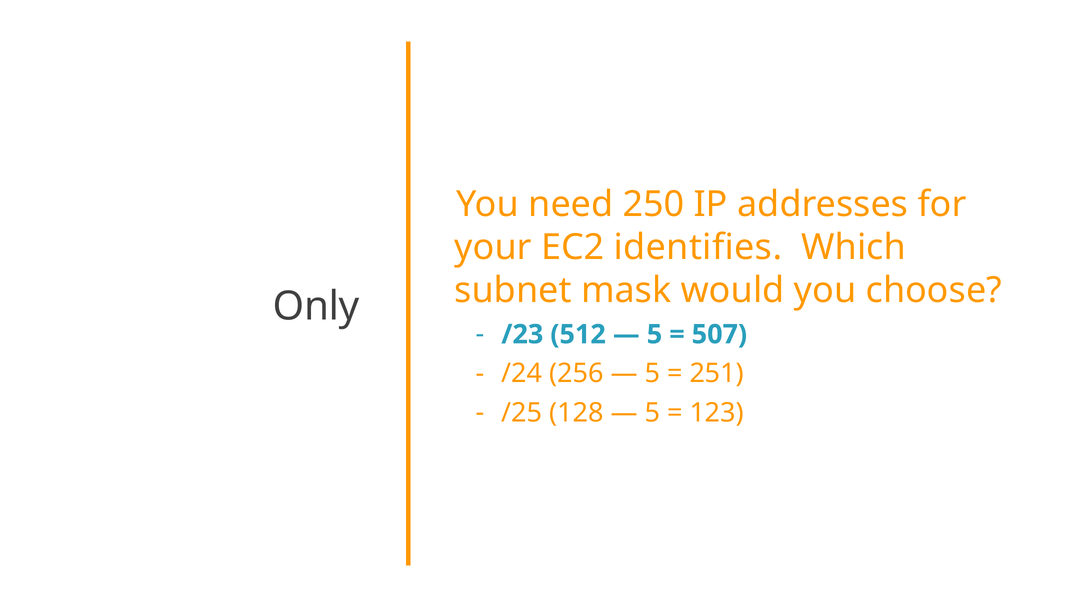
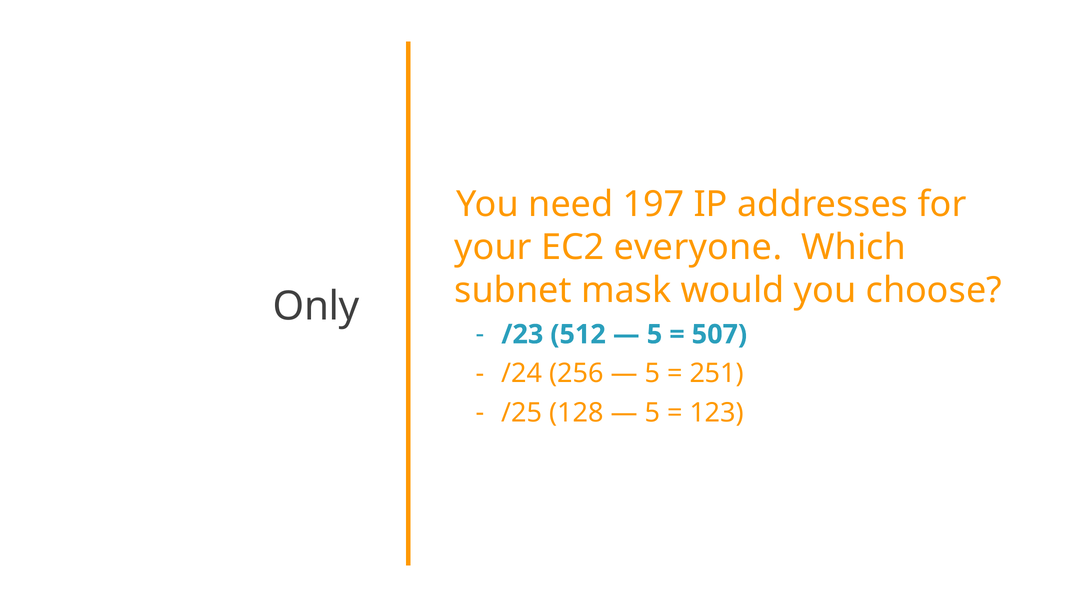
250: 250 -> 197 (654, 204)
identifies: identifies -> everyone (698, 248)
